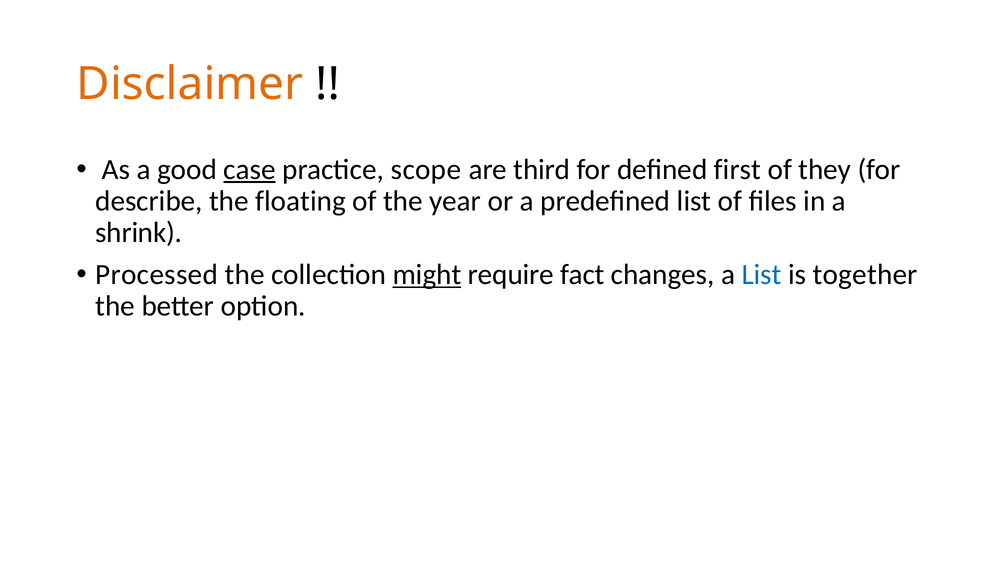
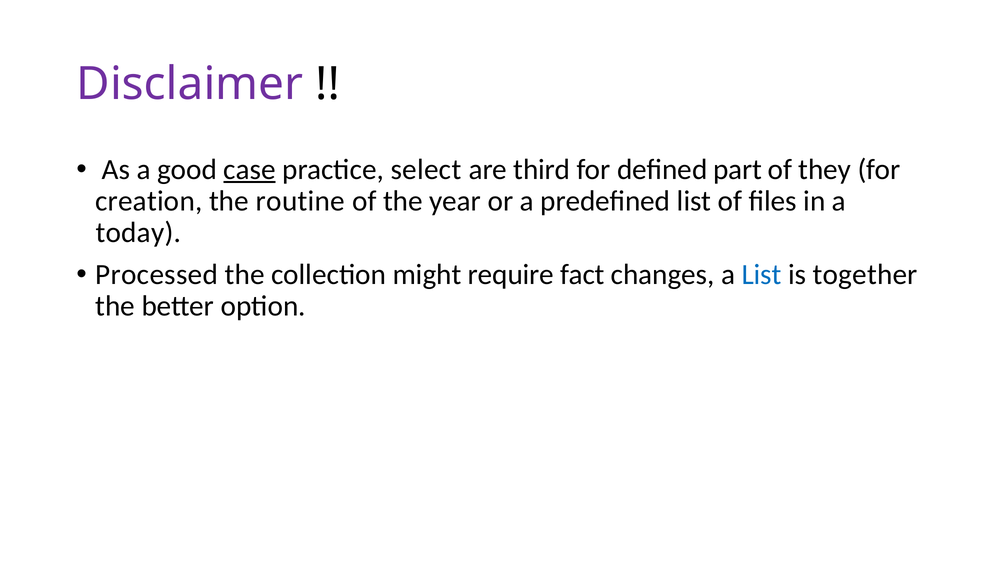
Disclaimer colour: orange -> purple (190, 84)
scope: scope -> select (426, 170)
first: first -> part (738, 170)
describe: describe -> creation (149, 201)
floating: floating -> routine (300, 201)
shrink: shrink -> today (138, 233)
might underline: present -> none (427, 275)
